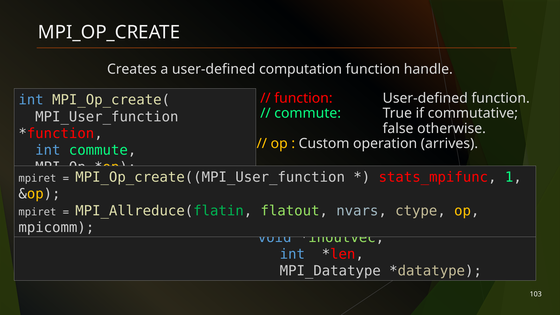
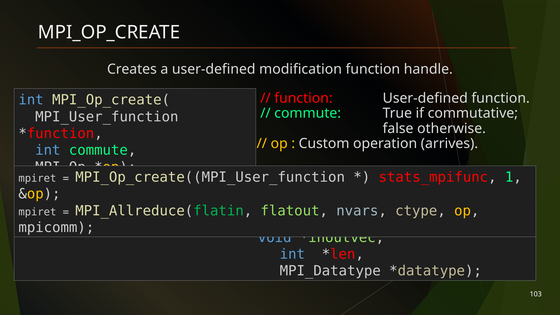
computation: computation -> modification (301, 69)
